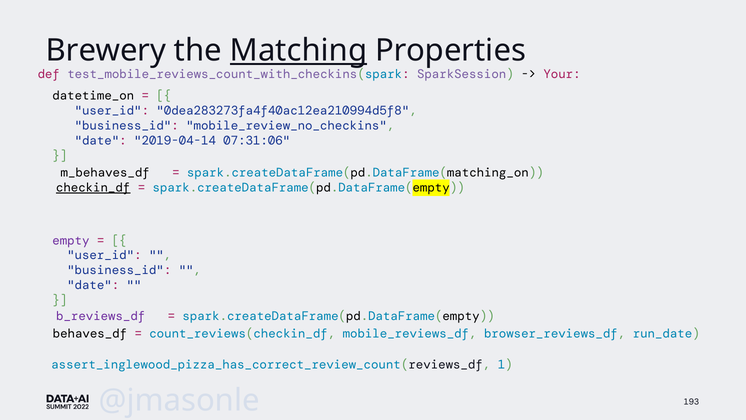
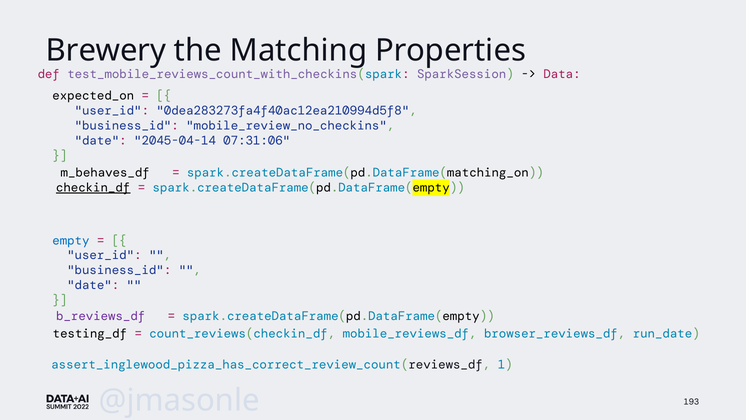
Matching underline: present -> none (298, 50)
Your: Your -> Data (562, 74)
datetime_on: datetime_on -> expected_on (93, 96)
2019-04-14: 2019-04-14 -> 2045-04-14 (175, 140)
empty colour: purple -> blue (71, 240)
behaves_df: behaves_df -> testing_df (90, 334)
